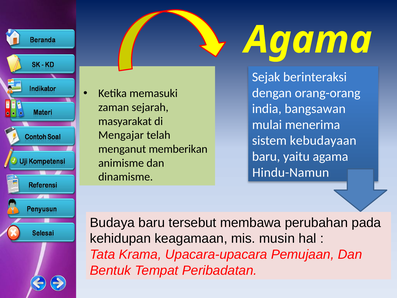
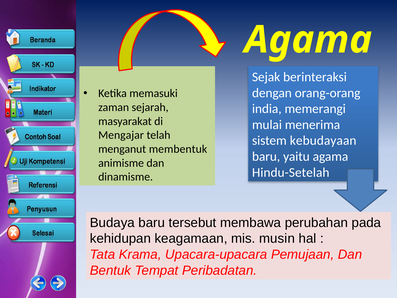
bangsawan: bangsawan -> memerangi (315, 109)
memberikan: memberikan -> membentuk (178, 149)
Hindu-Namun: Hindu-Namun -> Hindu-Setelah (291, 172)
